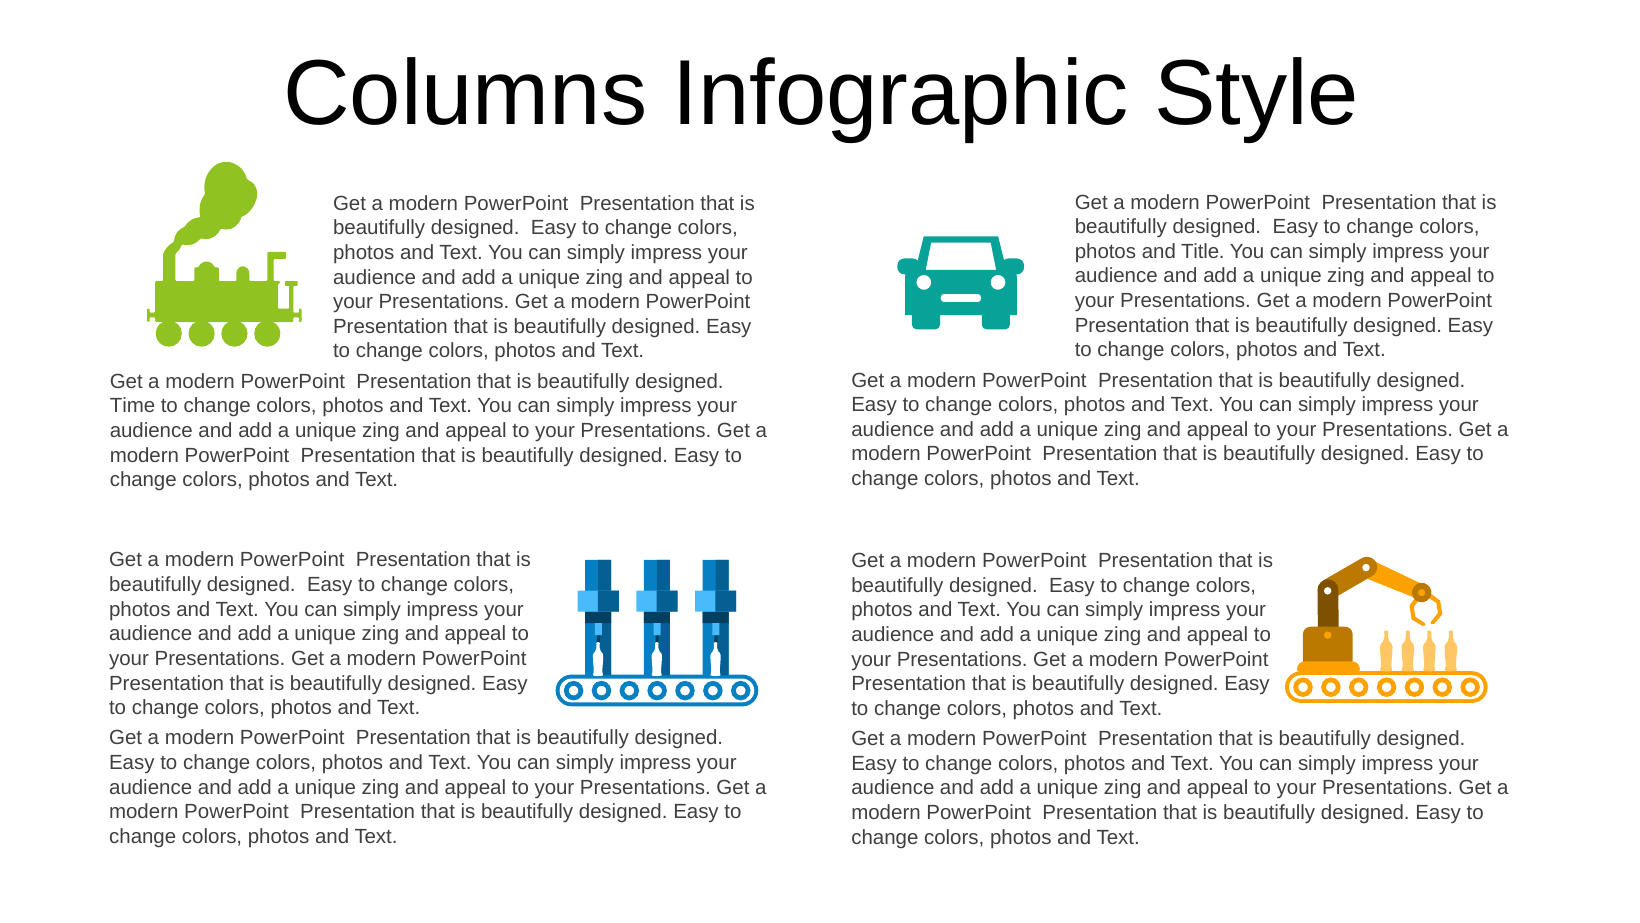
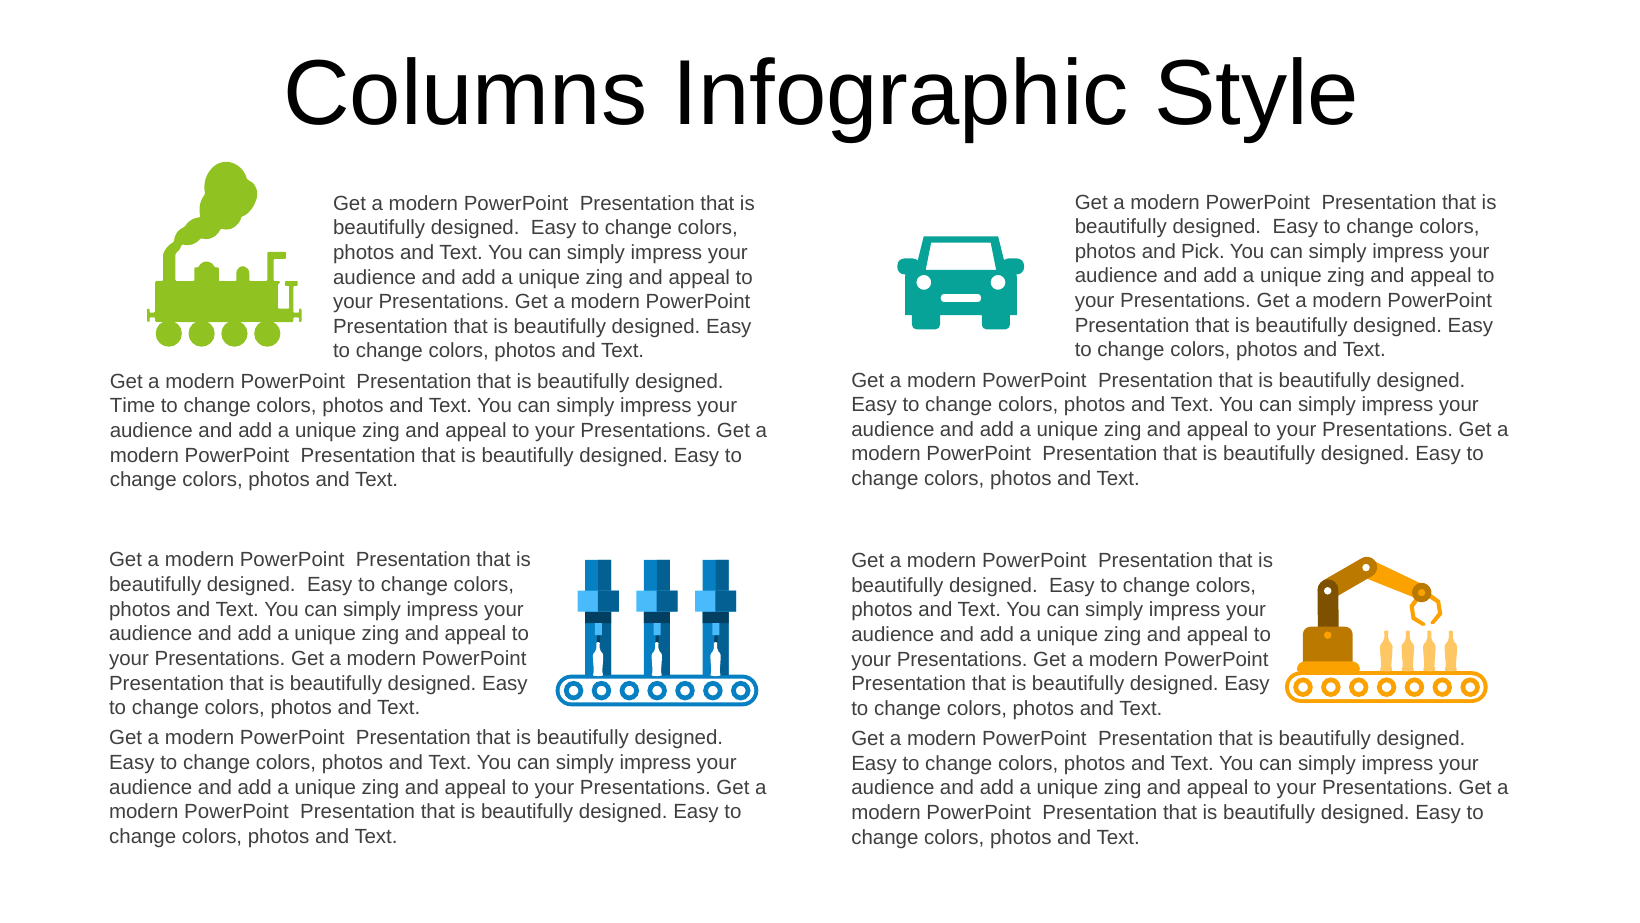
Title: Title -> Pick (1203, 251)
